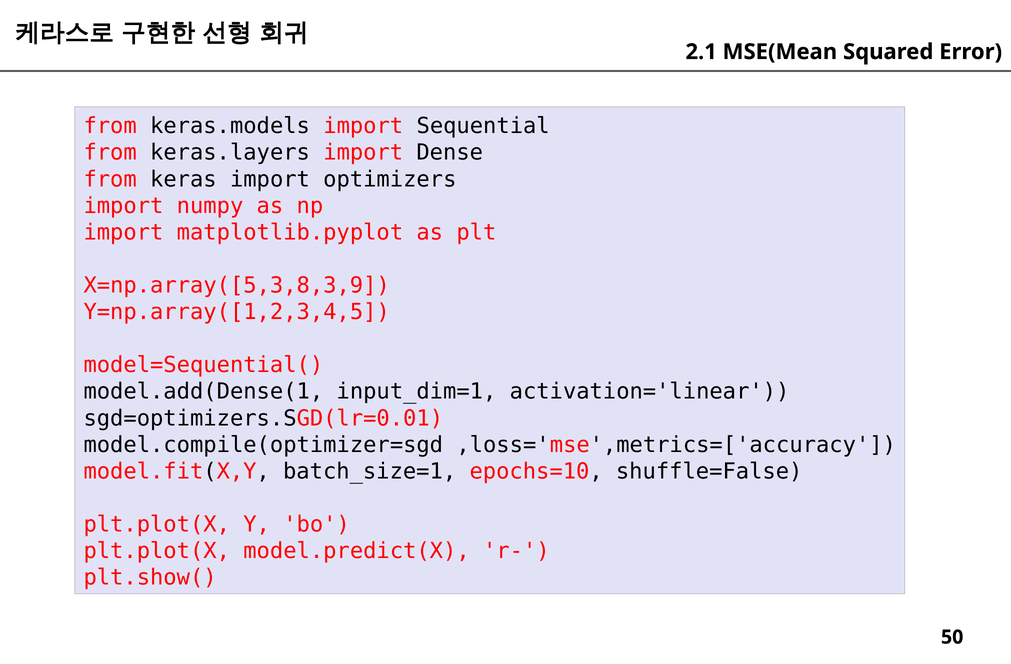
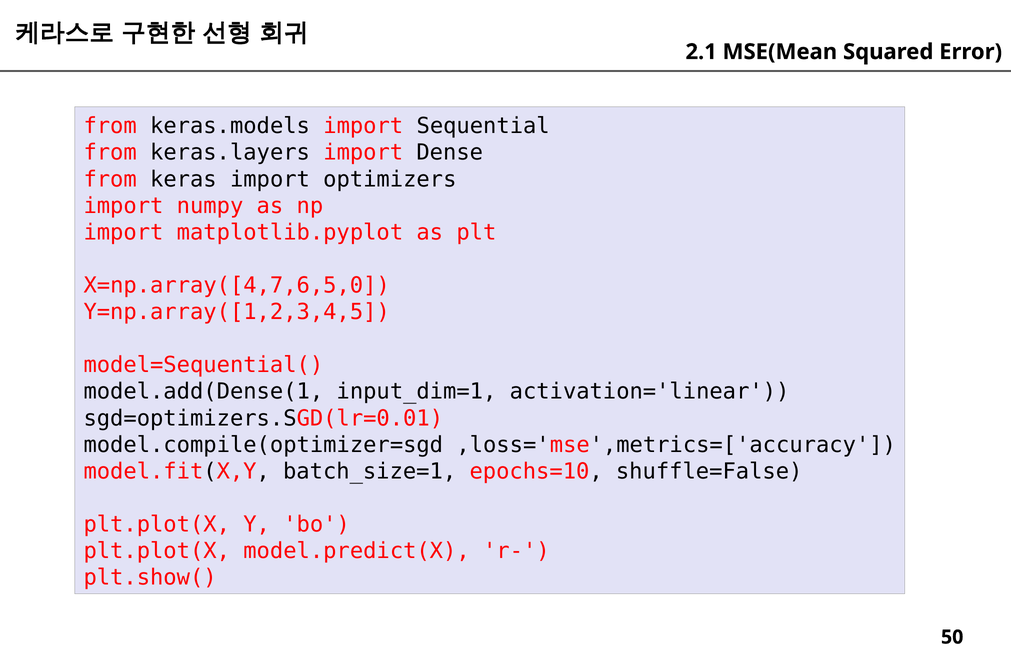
X=np.array([5,3,8,3,9: X=np.array([5,3,8,3,9 -> X=np.array([4,7,6,5,0 (237, 285)
